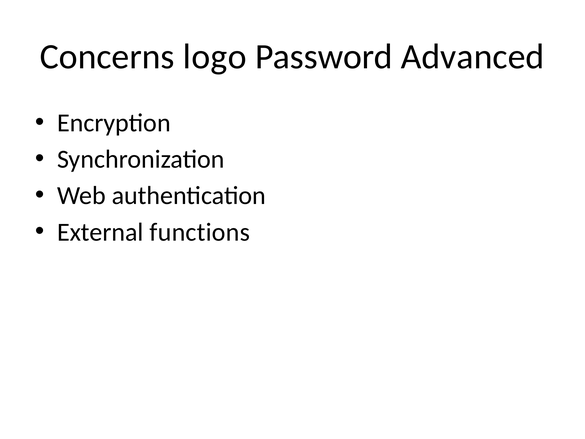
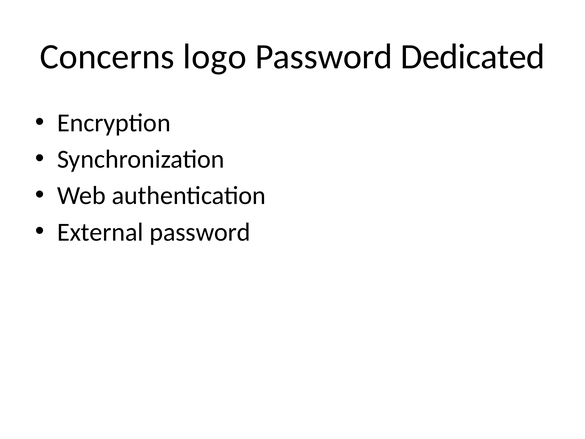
Advanced: Advanced -> Dedicated (473, 57)
External functions: functions -> password (200, 232)
